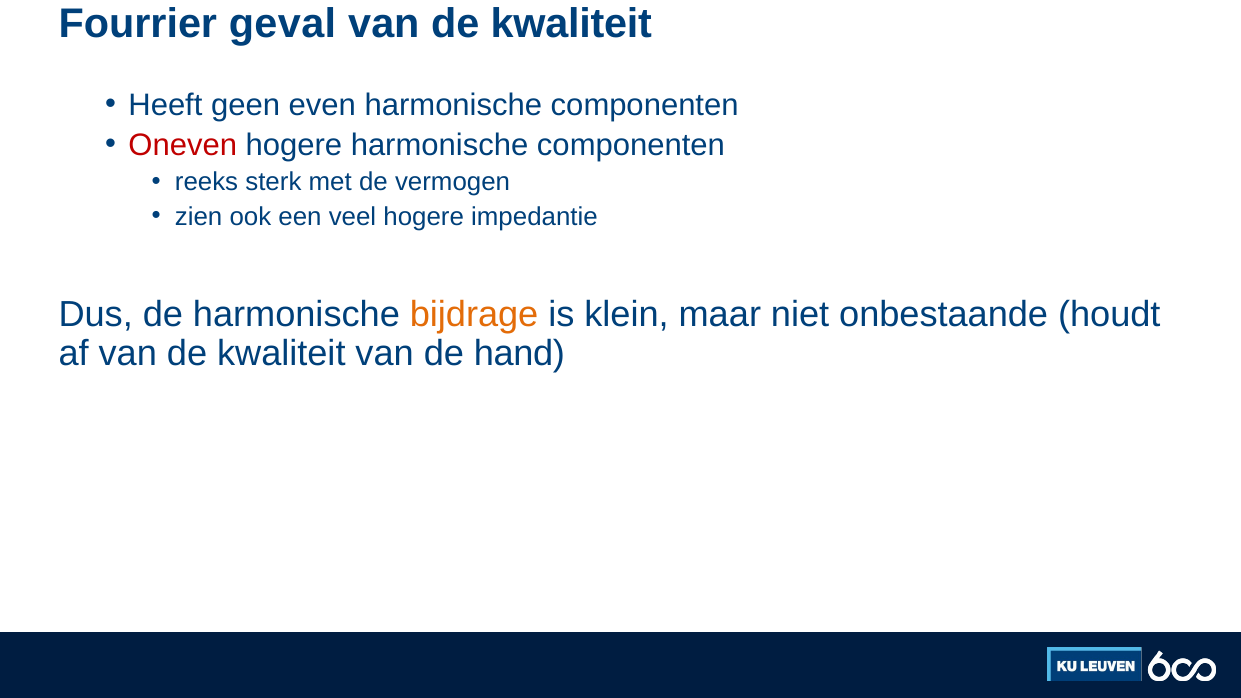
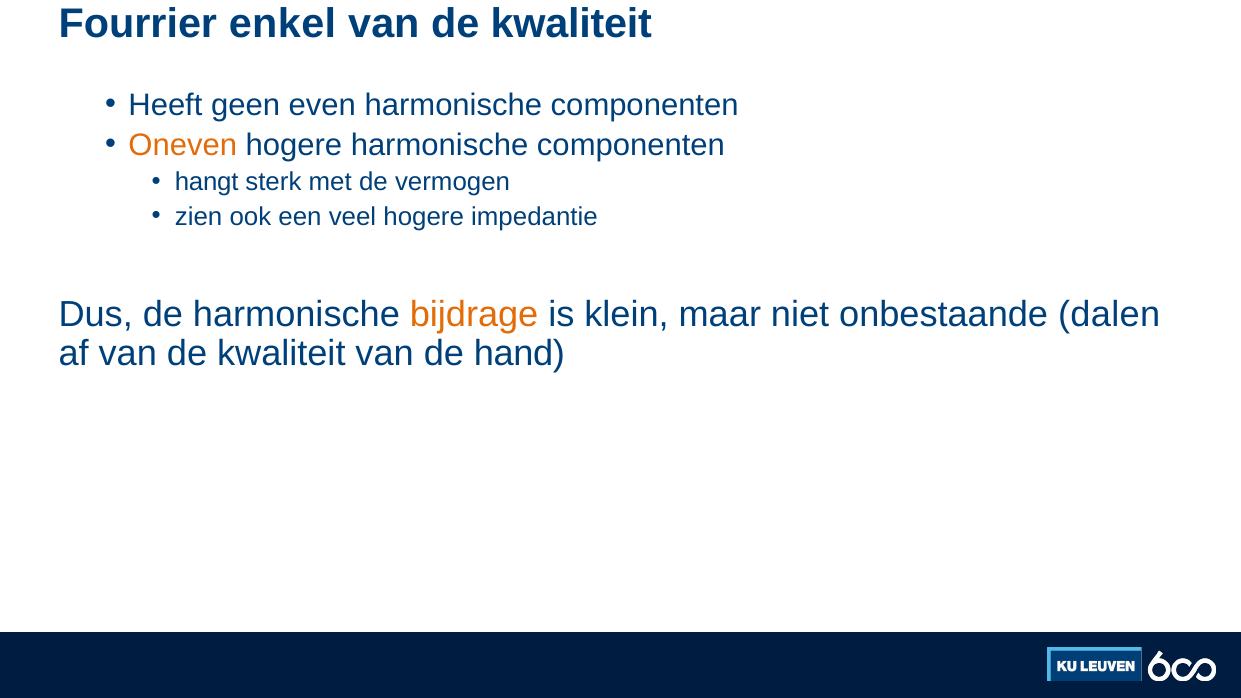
geval: geval -> enkel (282, 24)
Oneven colour: red -> orange (183, 145)
reeks: reeks -> hangt (207, 182)
houdt: houdt -> dalen (1109, 315)
